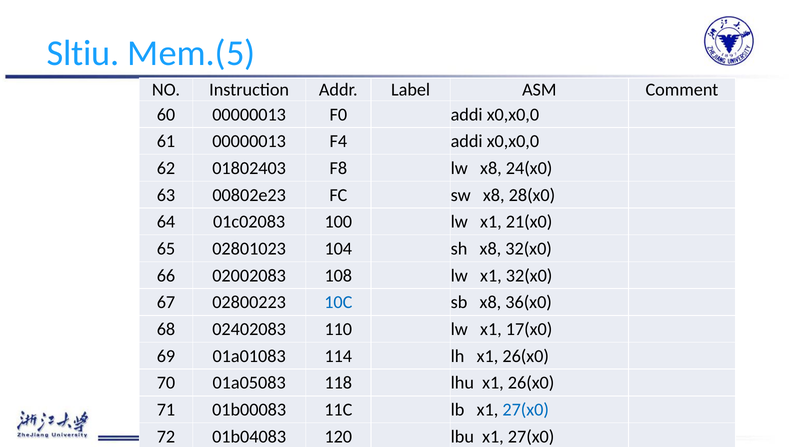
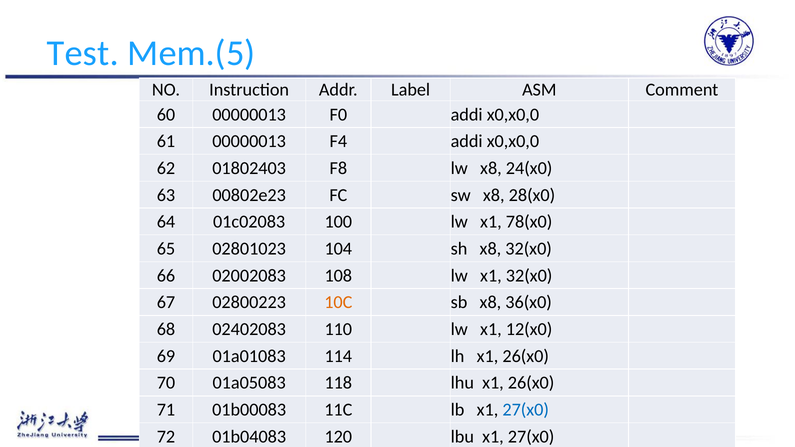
Sltiu: Sltiu -> Test (83, 53)
21(x0: 21(x0 -> 78(x0 (529, 222)
10C colour: blue -> orange (338, 303)
17(x0: 17(x0 -> 12(x0 (529, 329)
